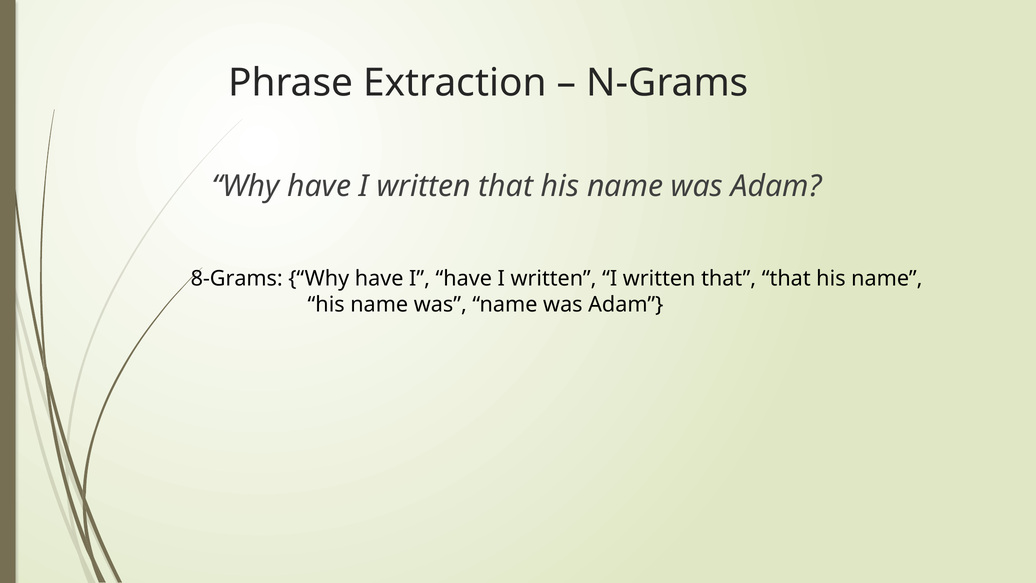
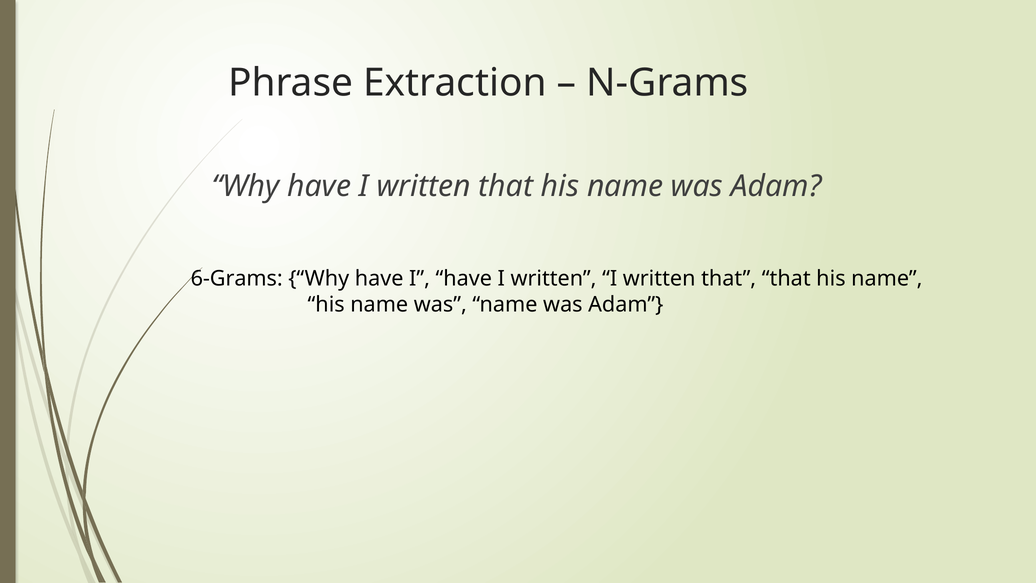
8-Grams: 8-Grams -> 6-Grams (237, 279)
